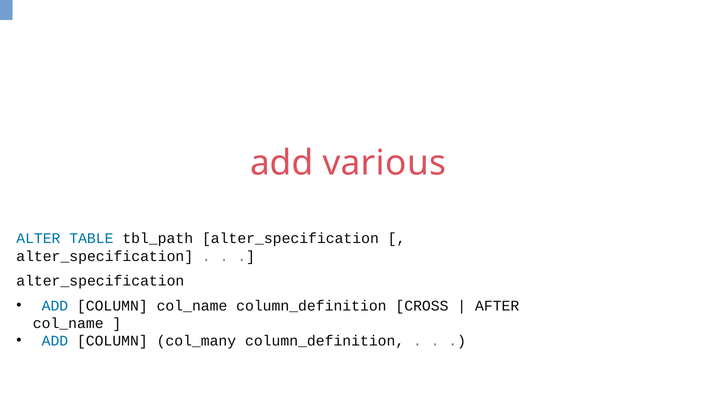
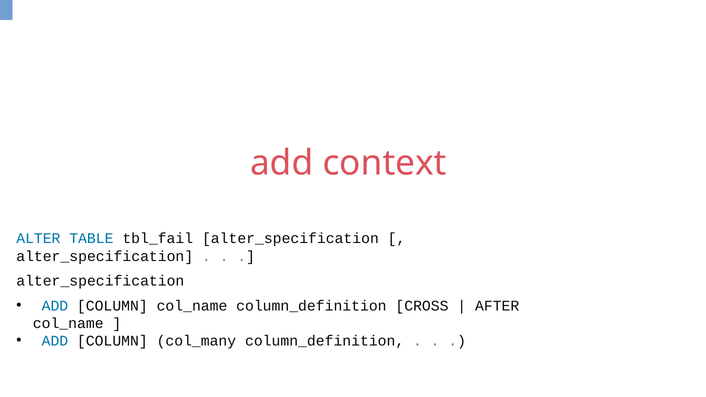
various: various -> context (384, 163)
tbl_path: tbl_path -> tbl_fail (158, 239)
